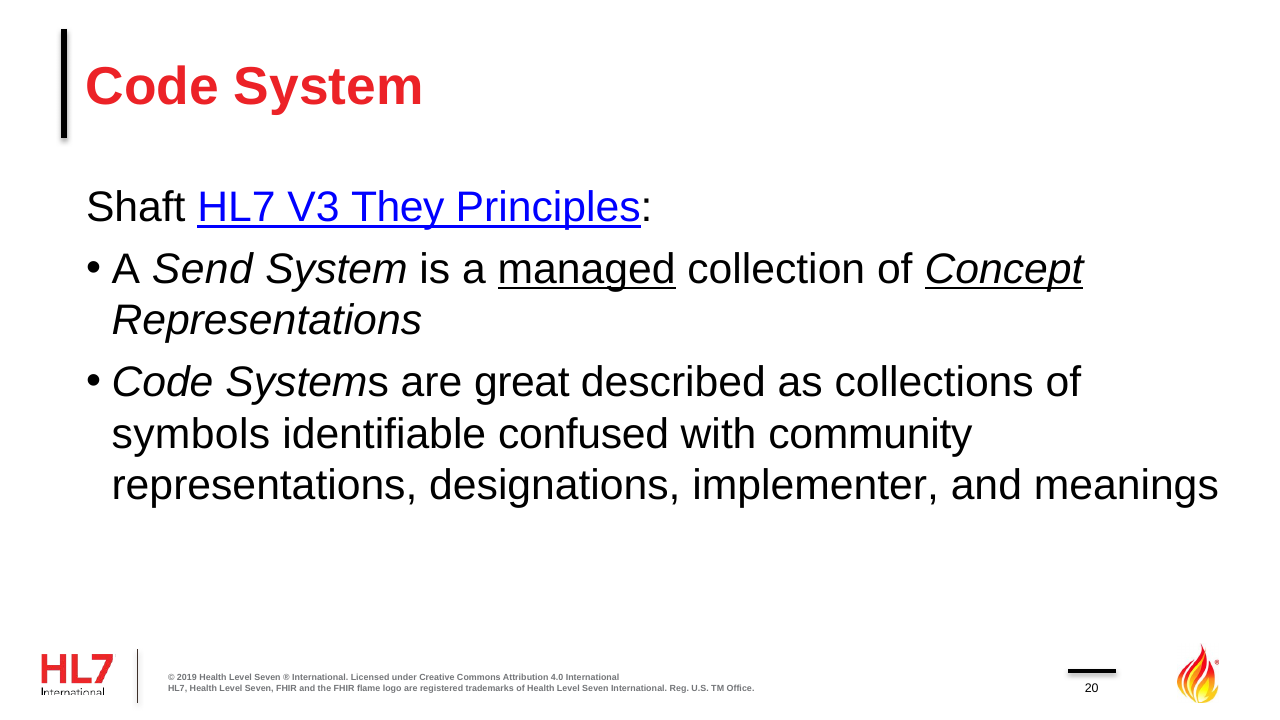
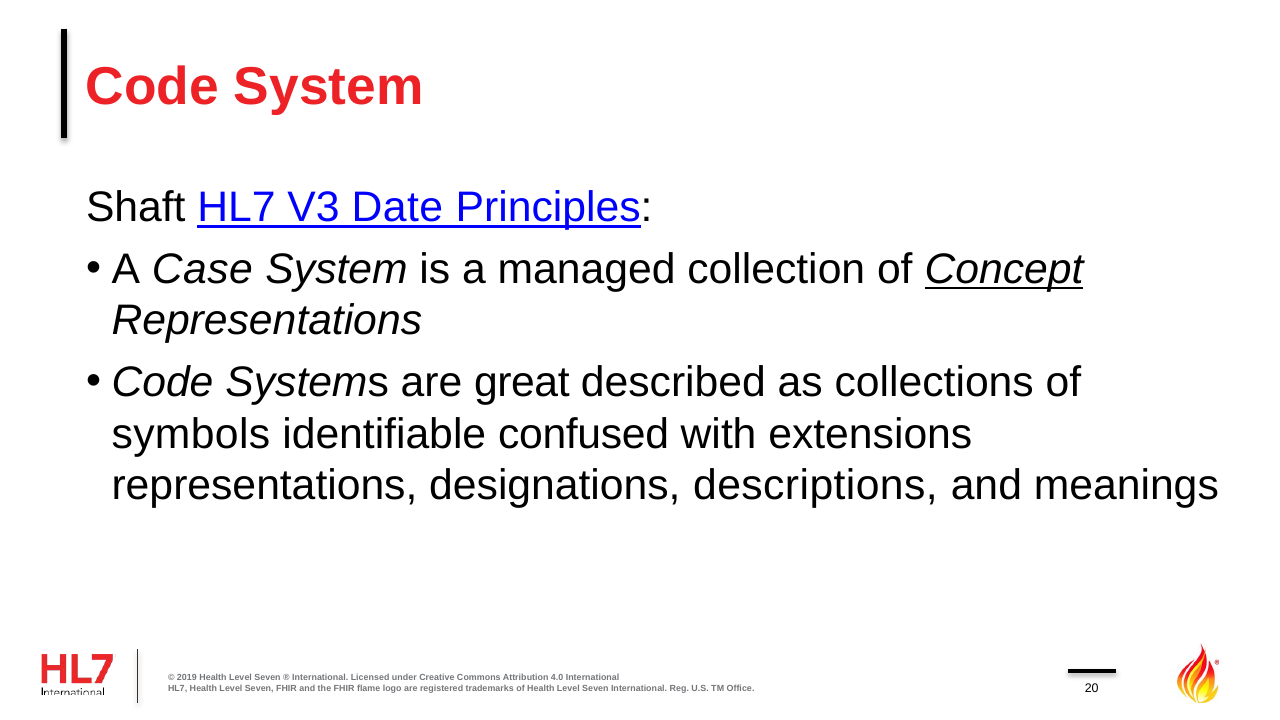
They: They -> Date (397, 208)
Send: Send -> Case (202, 270)
managed underline: present -> none (587, 270)
community: community -> extensions (870, 434)
implementer: implementer -> descriptions (815, 485)
